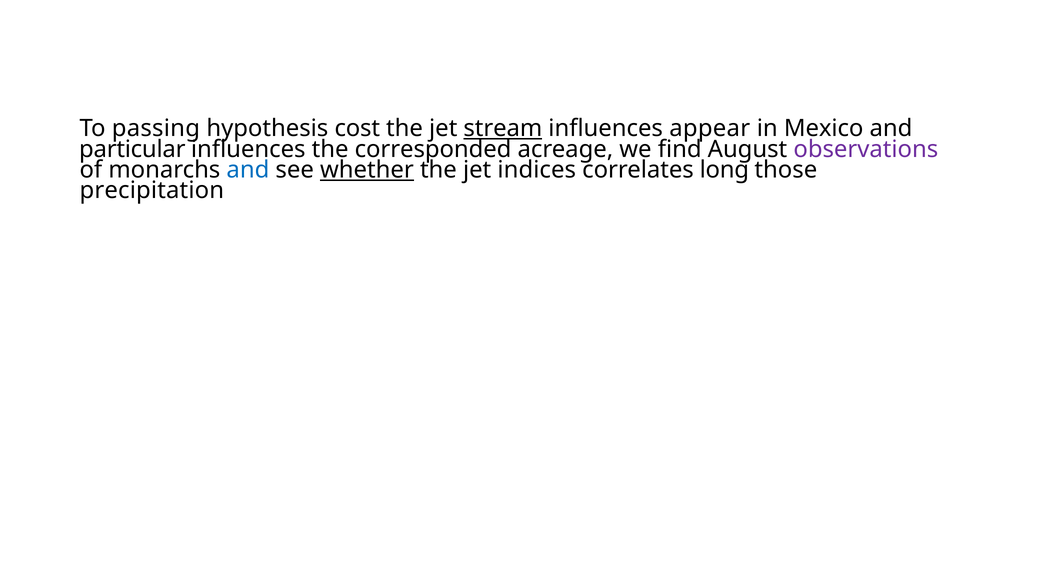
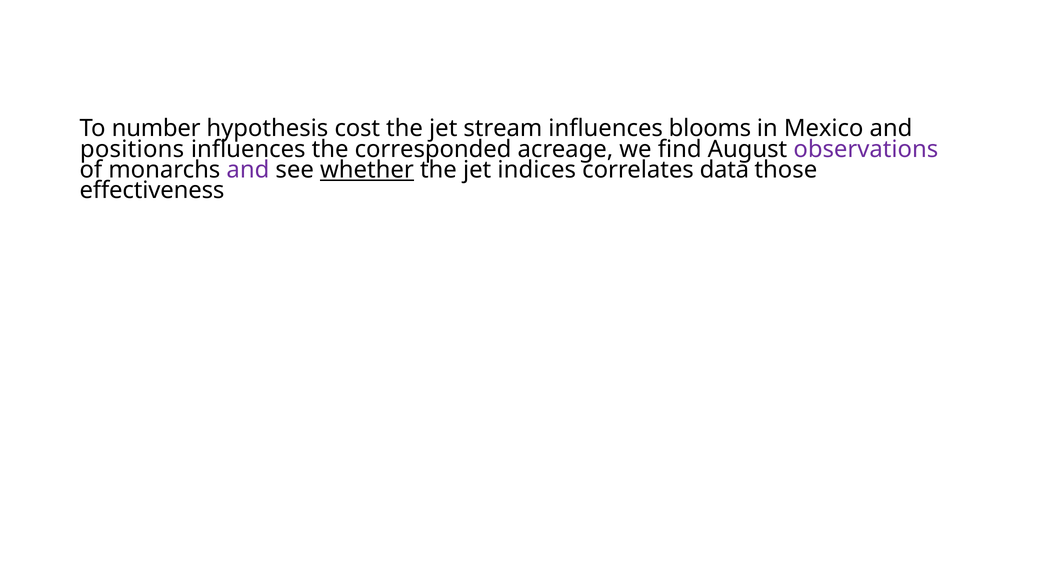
passing: passing -> number (156, 129)
stream underline: present -> none (503, 129)
appear: appear -> blooms (710, 129)
particular: particular -> positions (132, 149)
and colour: blue -> purple (248, 170)
long: long -> data (724, 170)
precipitation: precipitation -> effectiveness (152, 191)
